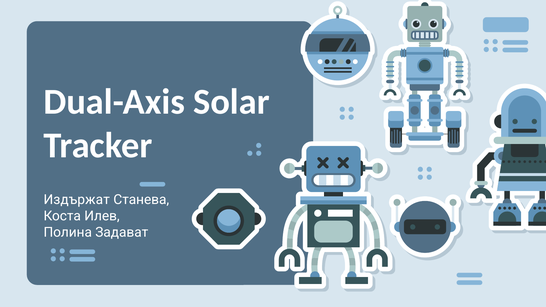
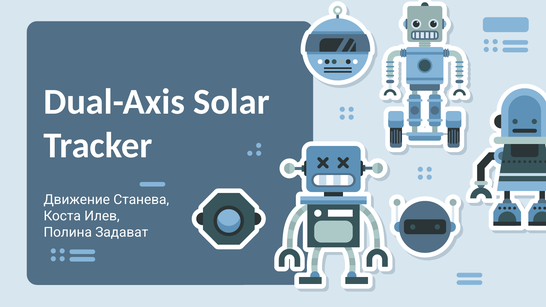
Издържат: Издържат -> Движение (77, 200)
